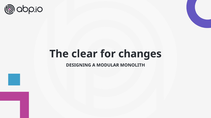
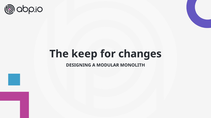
clear: clear -> keep (84, 54)
